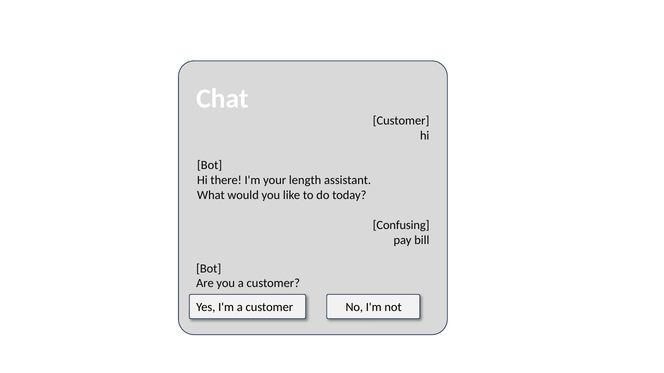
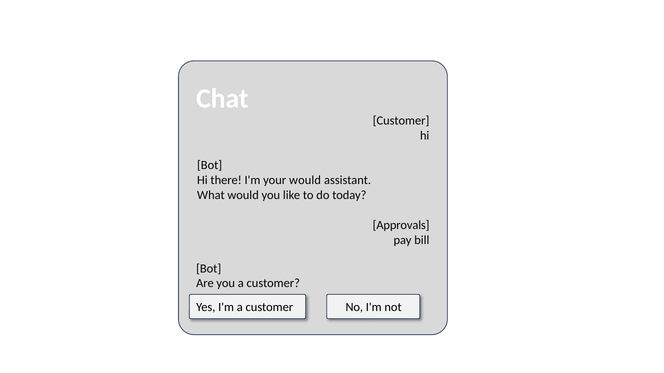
your length: length -> would (305, 180)
Confusing: Confusing -> Approvals (401, 225)
